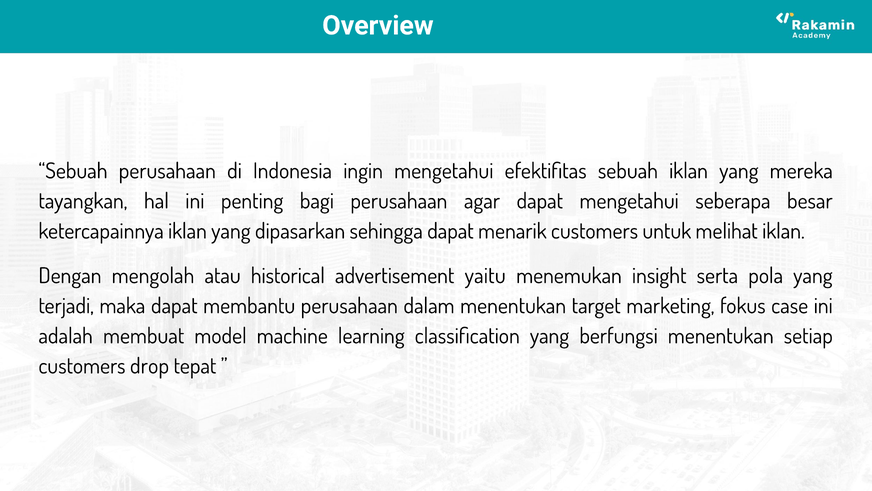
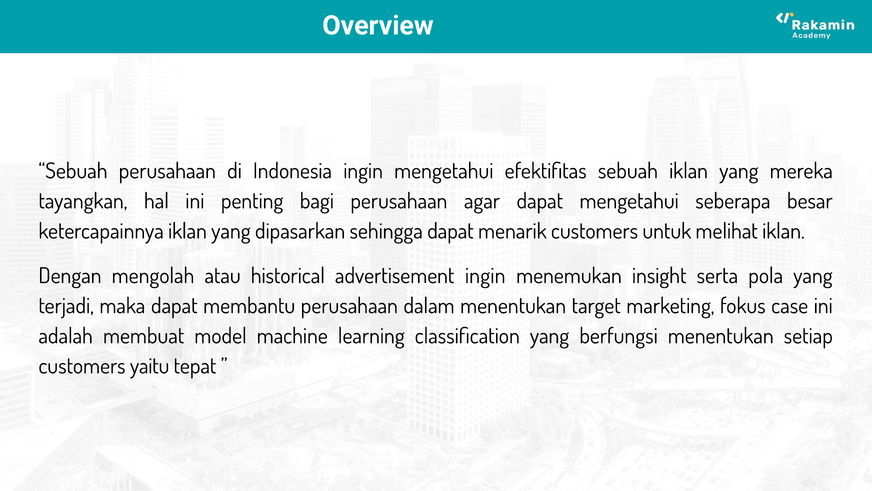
advertisement yaitu: yaitu -> ingin (485, 276)
drop: drop -> yaitu (150, 366)
